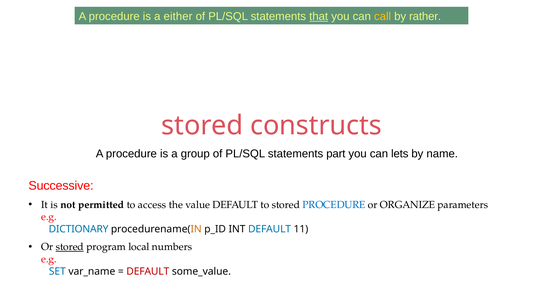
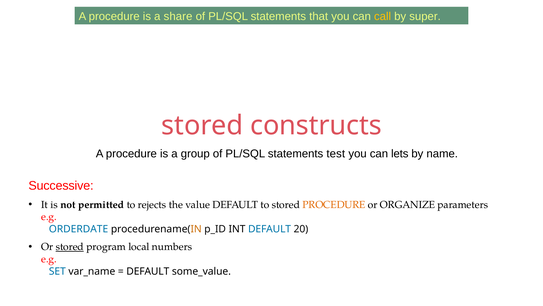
either: either -> share (178, 16)
that underline: present -> none (319, 16)
rather: rather -> super (425, 16)
part: part -> test (336, 153)
access: access -> rejects (152, 204)
PROCEDURE colour: blue -> orange (334, 204)
DICTIONARY: DICTIONARY -> ORDERDATE (79, 229)
11: 11 -> 20 (301, 229)
DEFAULT colour: red -> black (148, 271)
